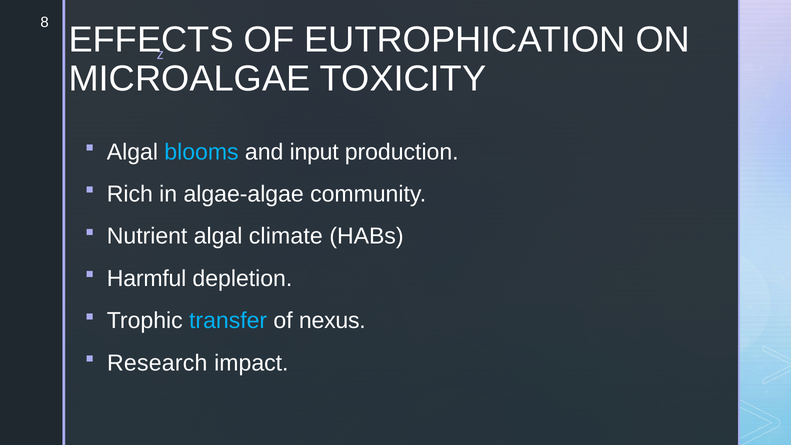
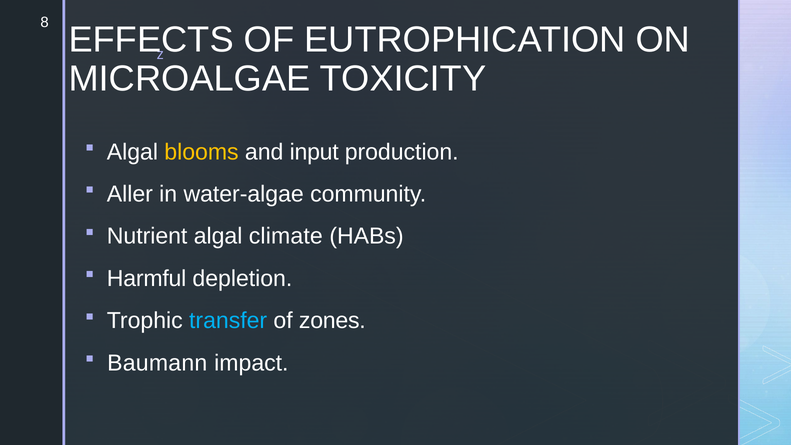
blooms colour: light blue -> yellow (201, 152)
Rich: Rich -> Aller (130, 194)
algae-algae: algae-algae -> water-algae (244, 194)
nexus: nexus -> zones (332, 321)
Research: Research -> Baumann (157, 363)
